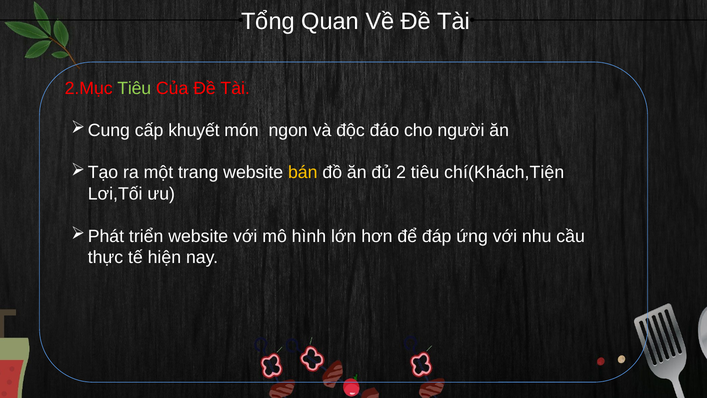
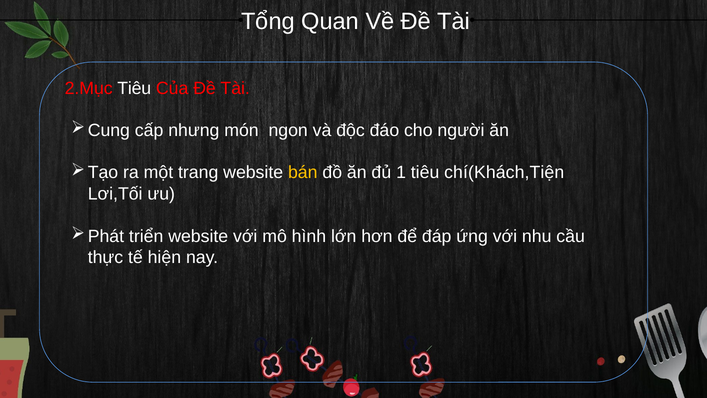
Tiêu colour: light green -> white (134, 89)
khuyết: khuyết -> nhưng (194, 130)
2: 2 -> 1 (401, 172)
